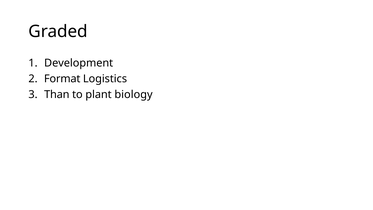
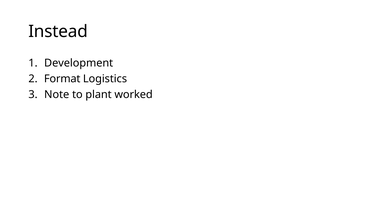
Graded: Graded -> Instead (58, 31)
Than: Than -> Note (57, 94)
biology: biology -> worked (134, 94)
